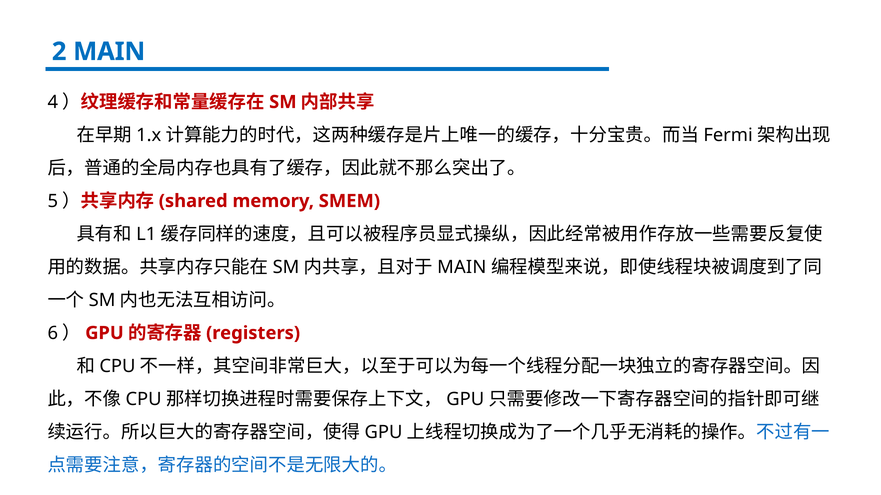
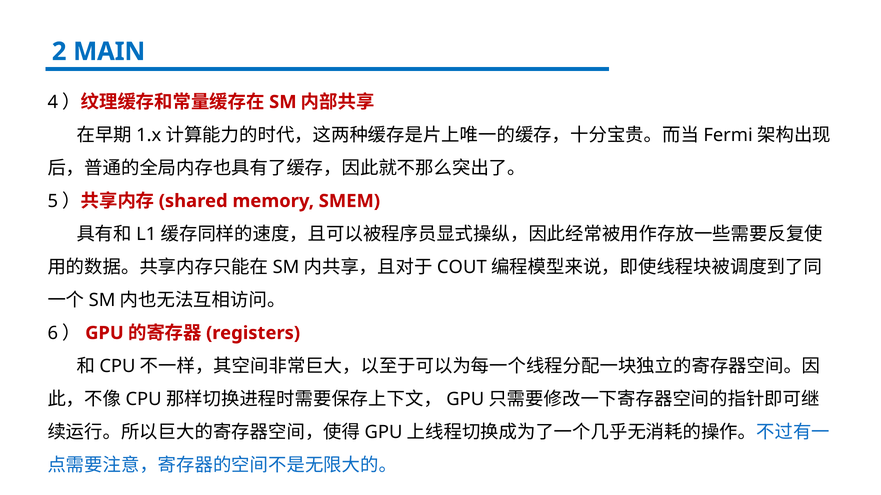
MAIN: MAIN -> COUT (462, 267)
